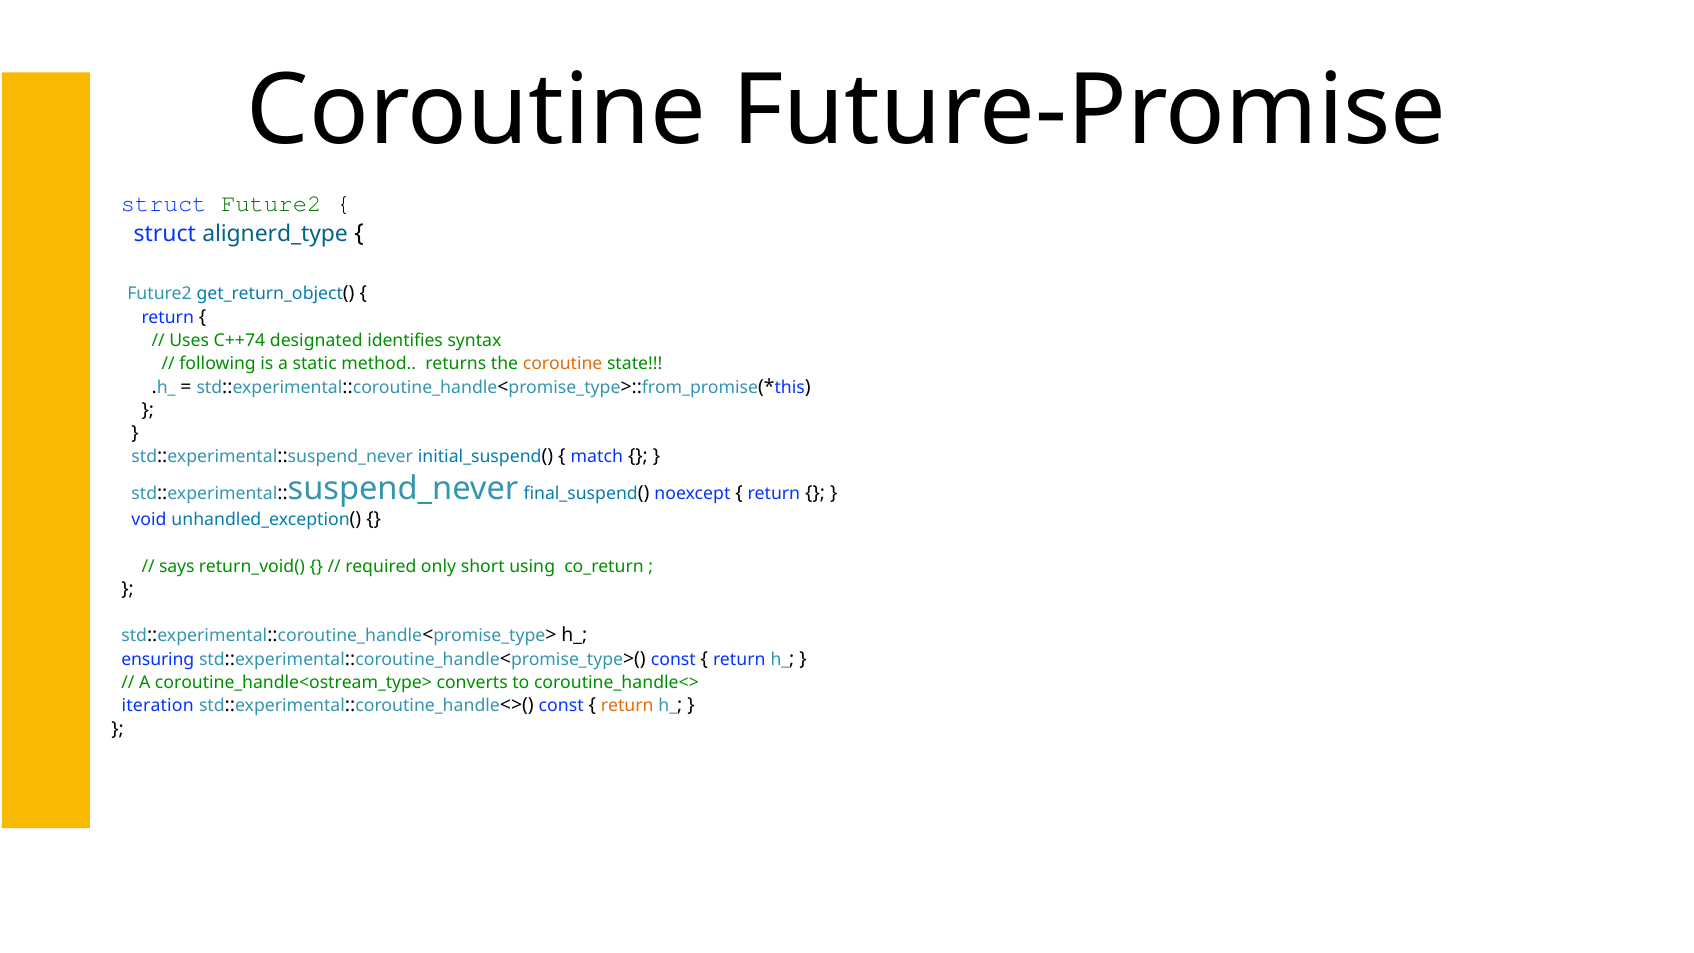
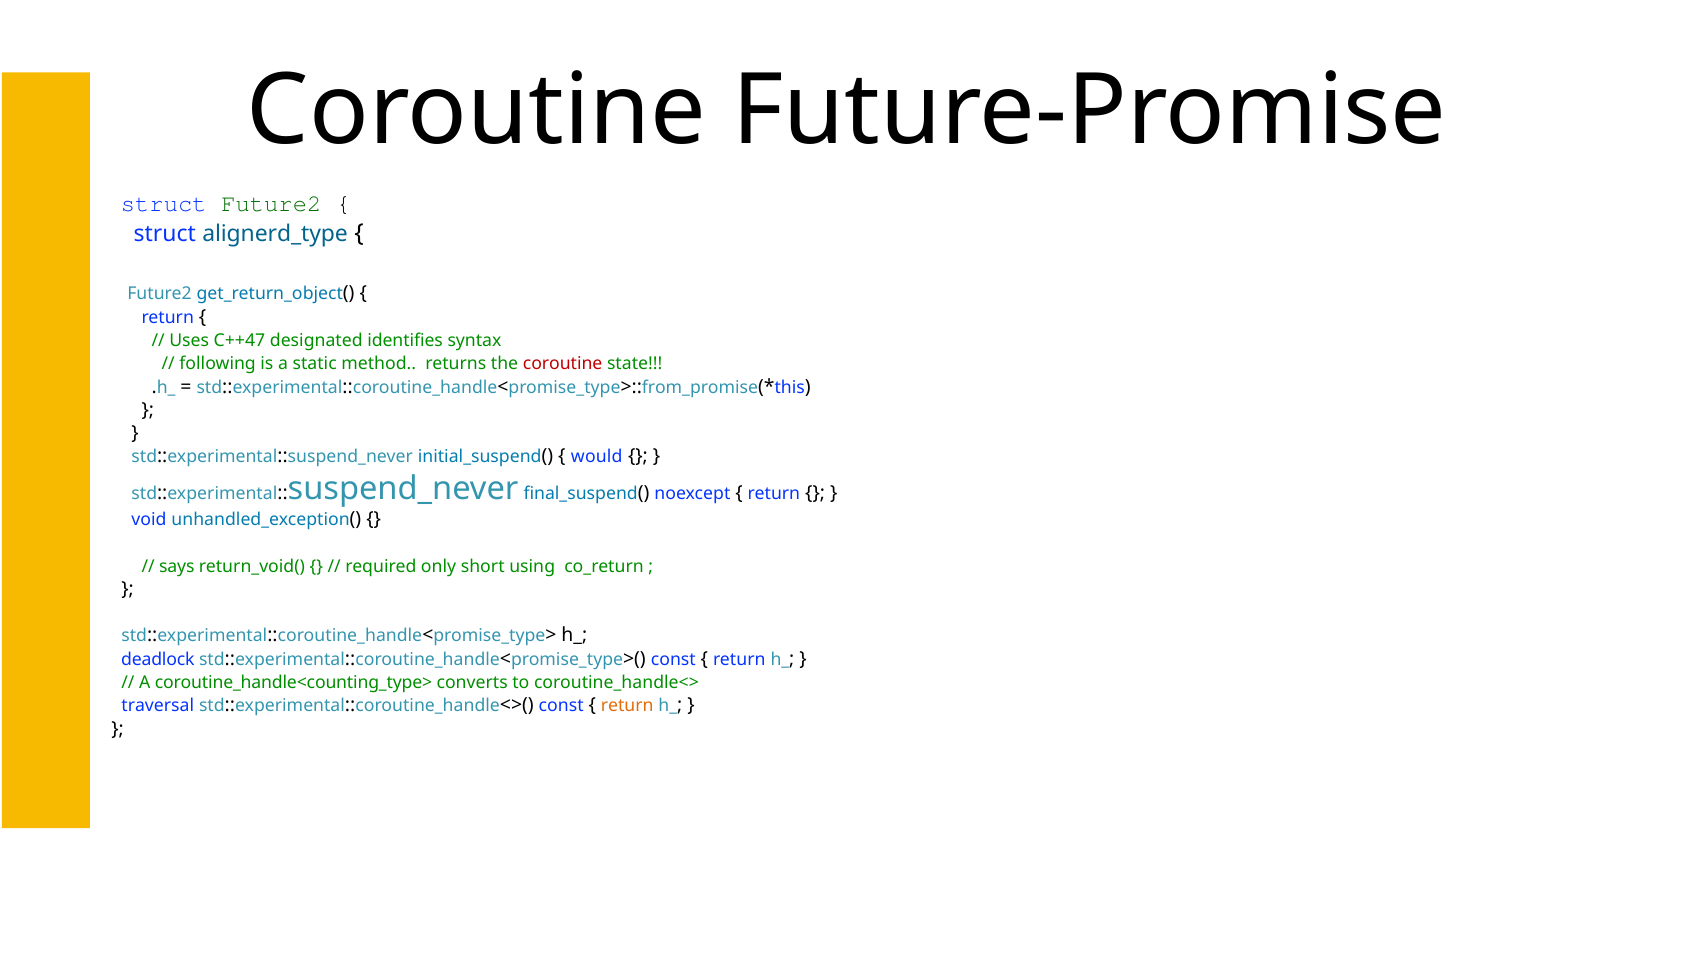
C++74: C++74 -> C++47 (239, 341)
coroutine colour: orange -> red (563, 364)
match: match -> would (597, 457)
ensuring: ensuring -> deadlock (158, 659)
coroutine_handle<ostream_type>: coroutine_handle<ostream_type> -> coroutine_handle<counting_type> (294, 683)
iteration: iteration -> traversal (158, 706)
